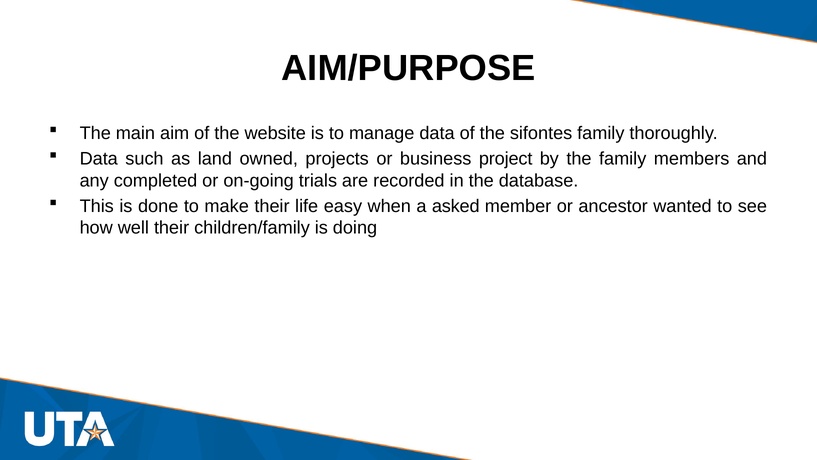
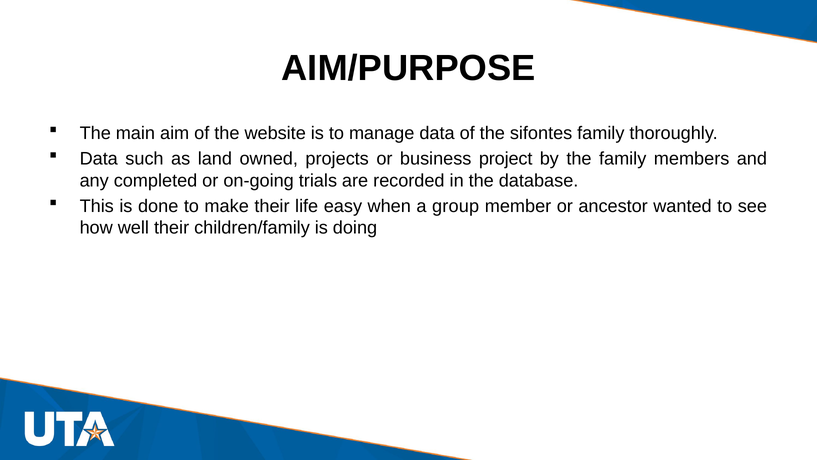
asked: asked -> group (456, 206)
